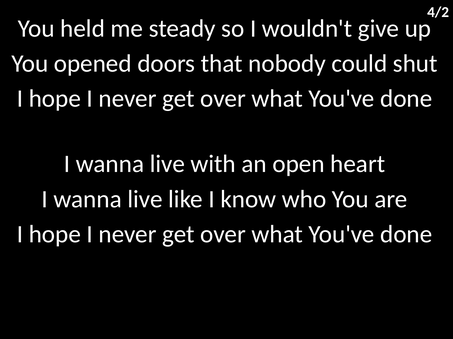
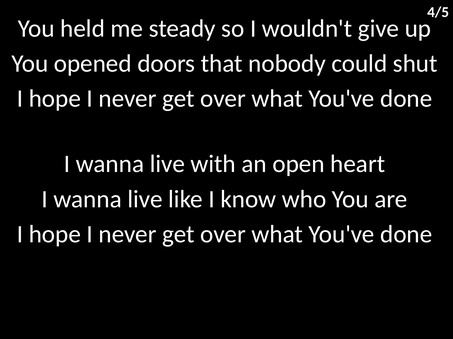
4/2: 4/2 -> 4/5 (438, 12)
